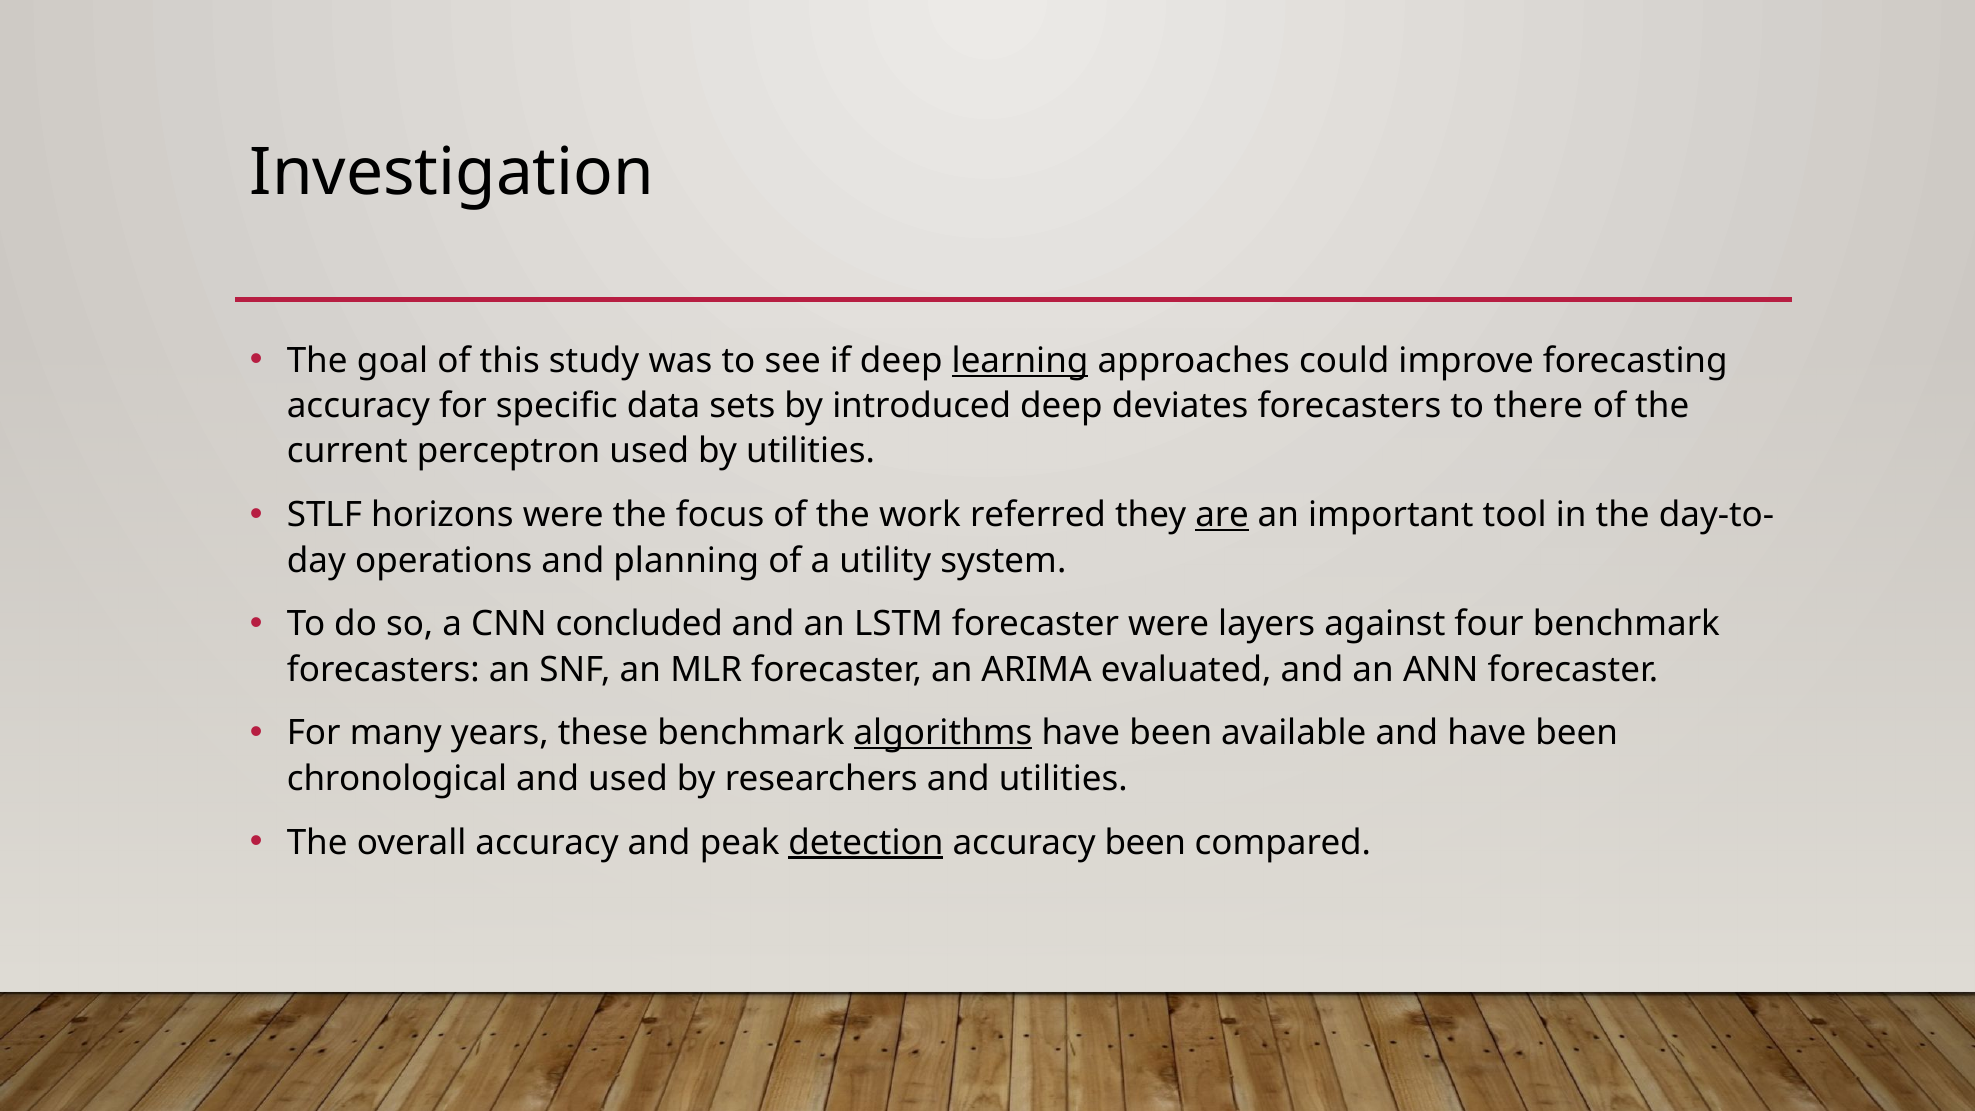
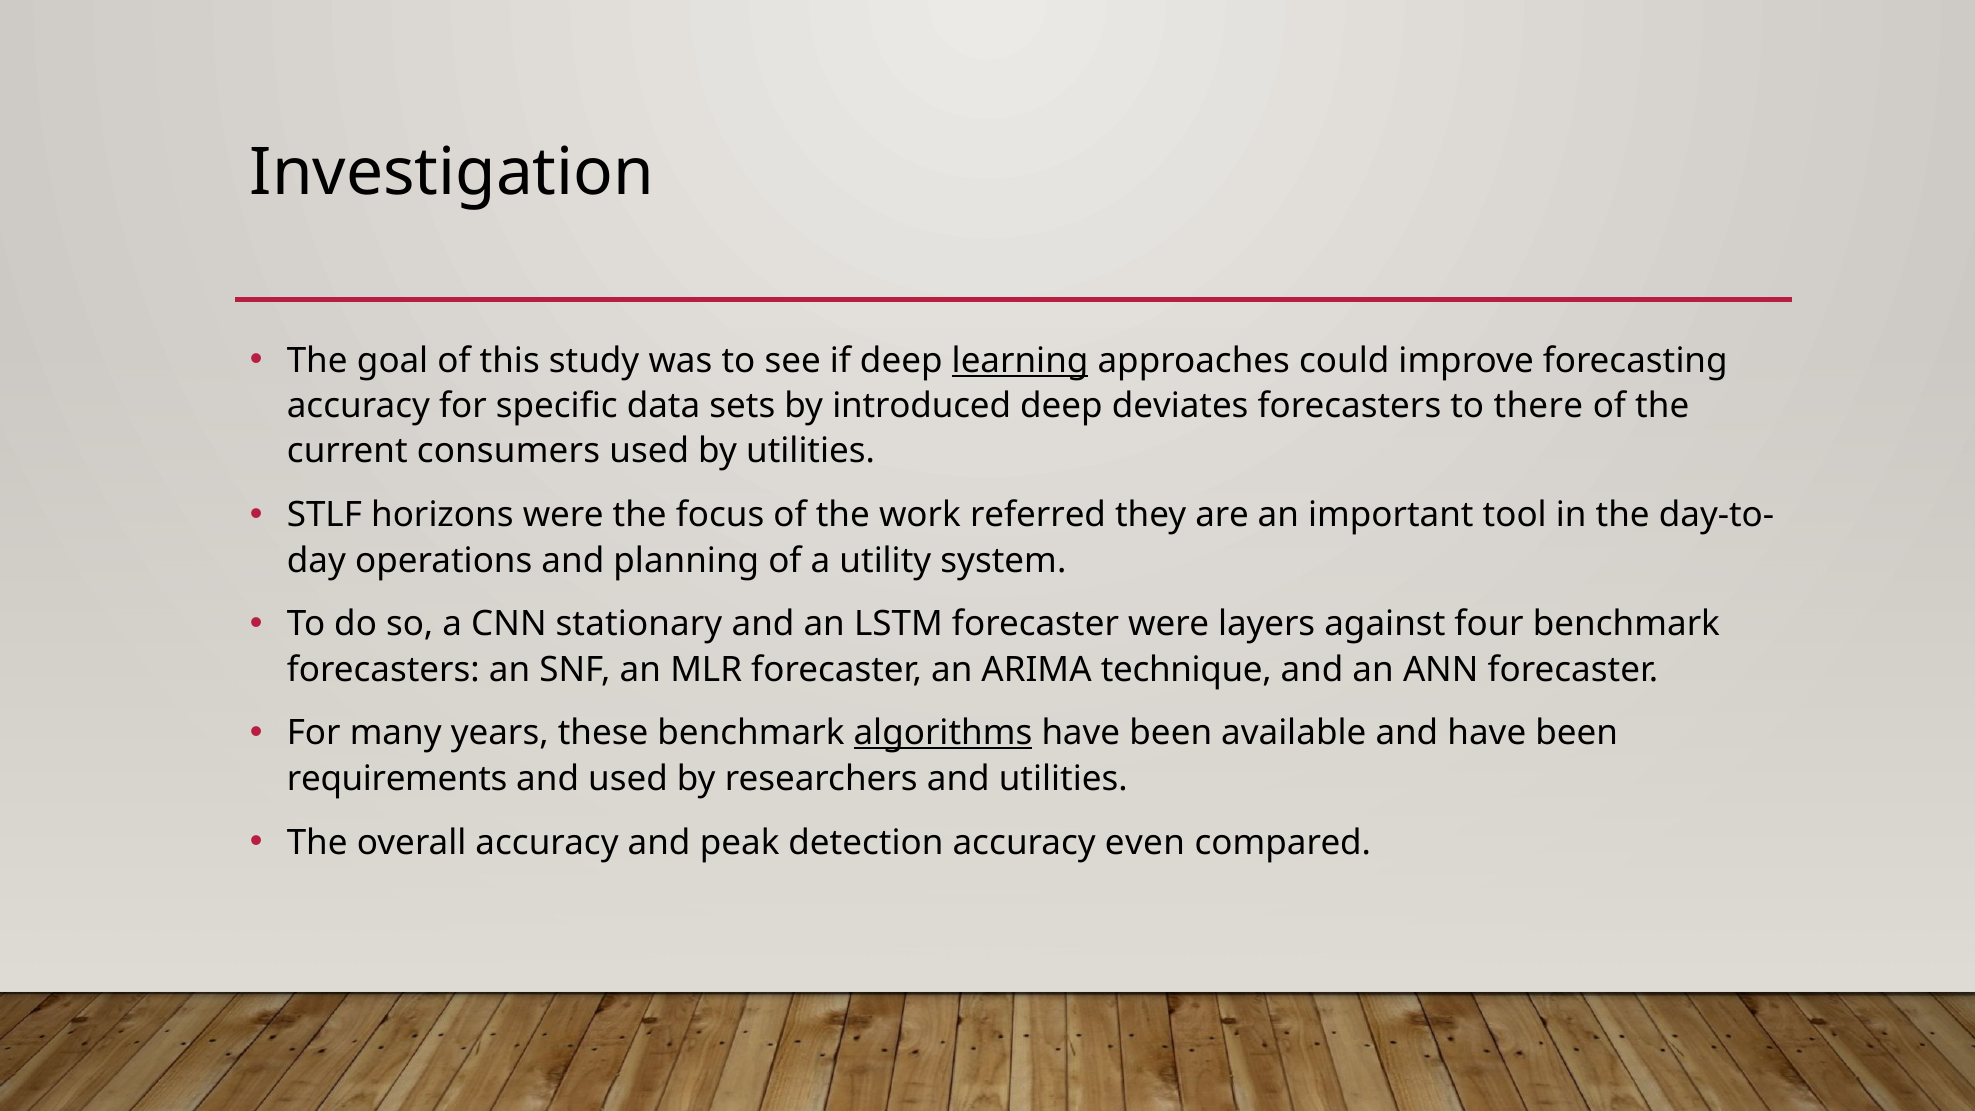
perceptron: perceptron -> consumers (508, 451)
are underline: present -> none (1222, 515)
concluded: concluded -> stationary (639, 624)
evaluated: evaluated -> technique (1186, 670)
chronological: chronological -> requirements (397, 779)
detection underline: present -> none (866, 842)
accuracy been: been -> even (1145, 842)
